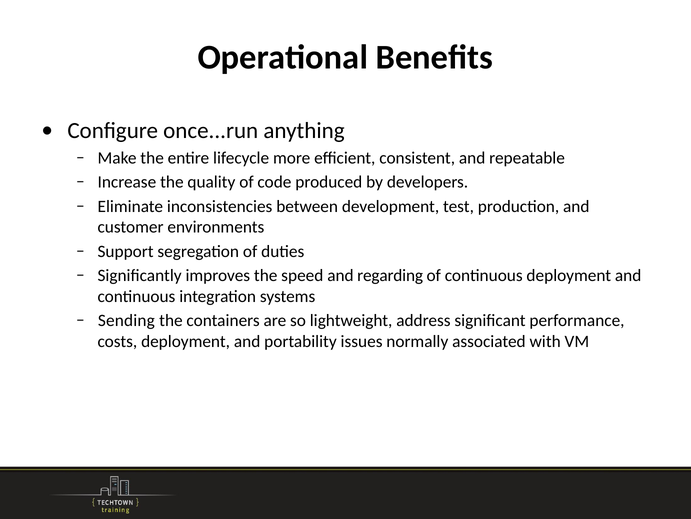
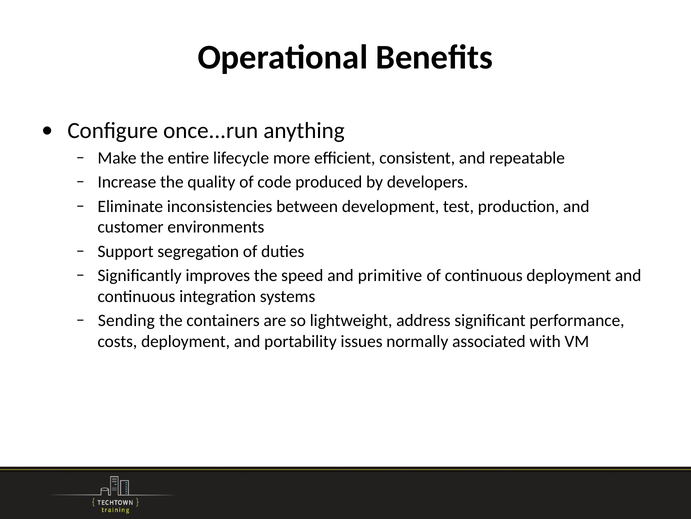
regarding: regarding -> primitive (390, 275)
